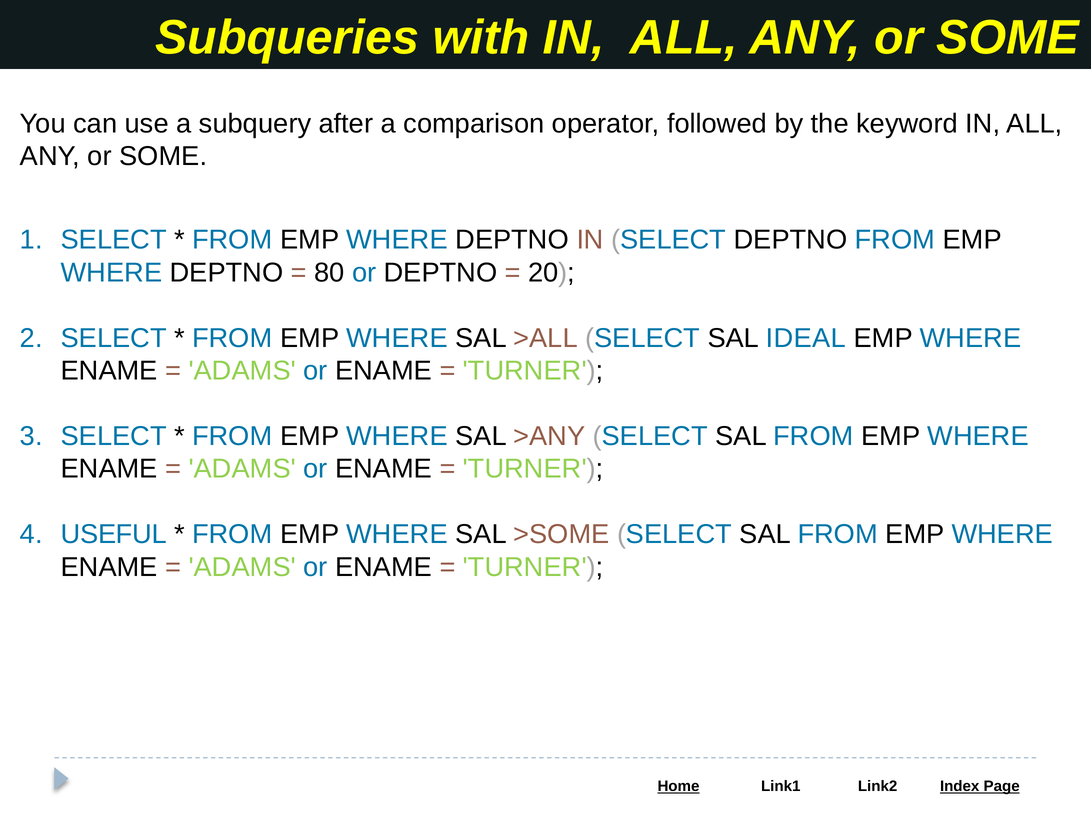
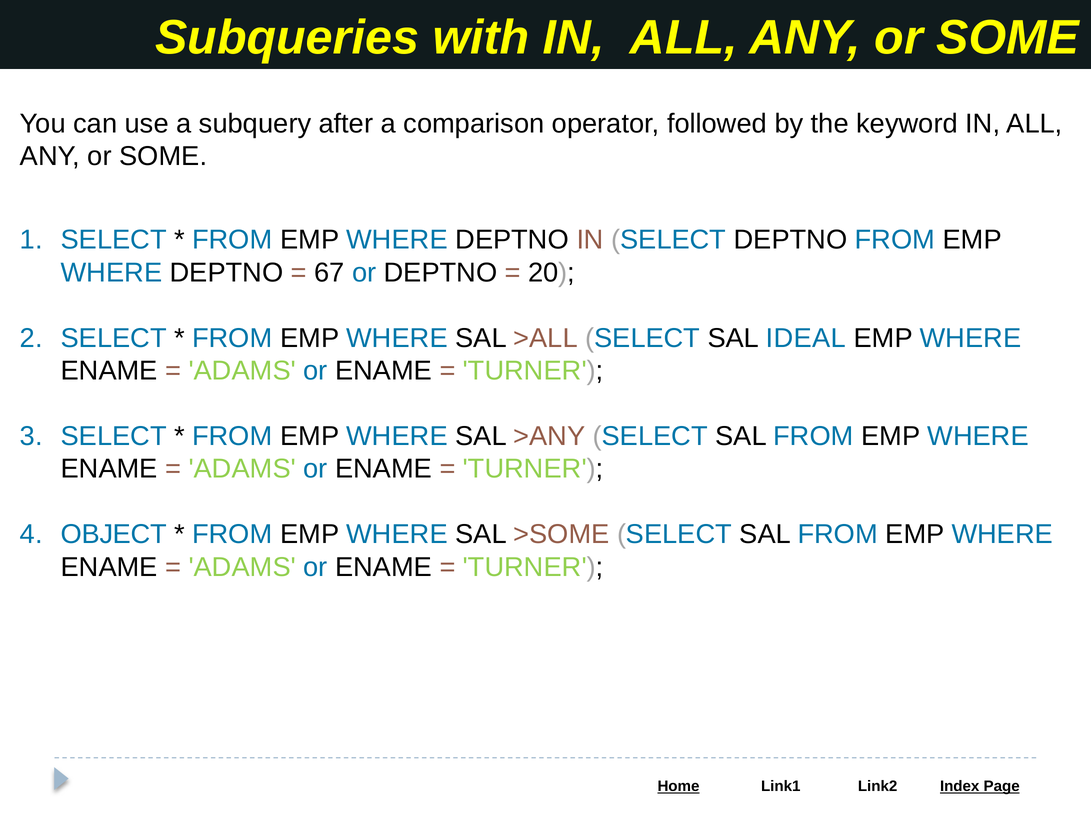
80: 80 -> 67 (329, 273)
USEFUL: USEFUL -> OBJECT (114, 535)
